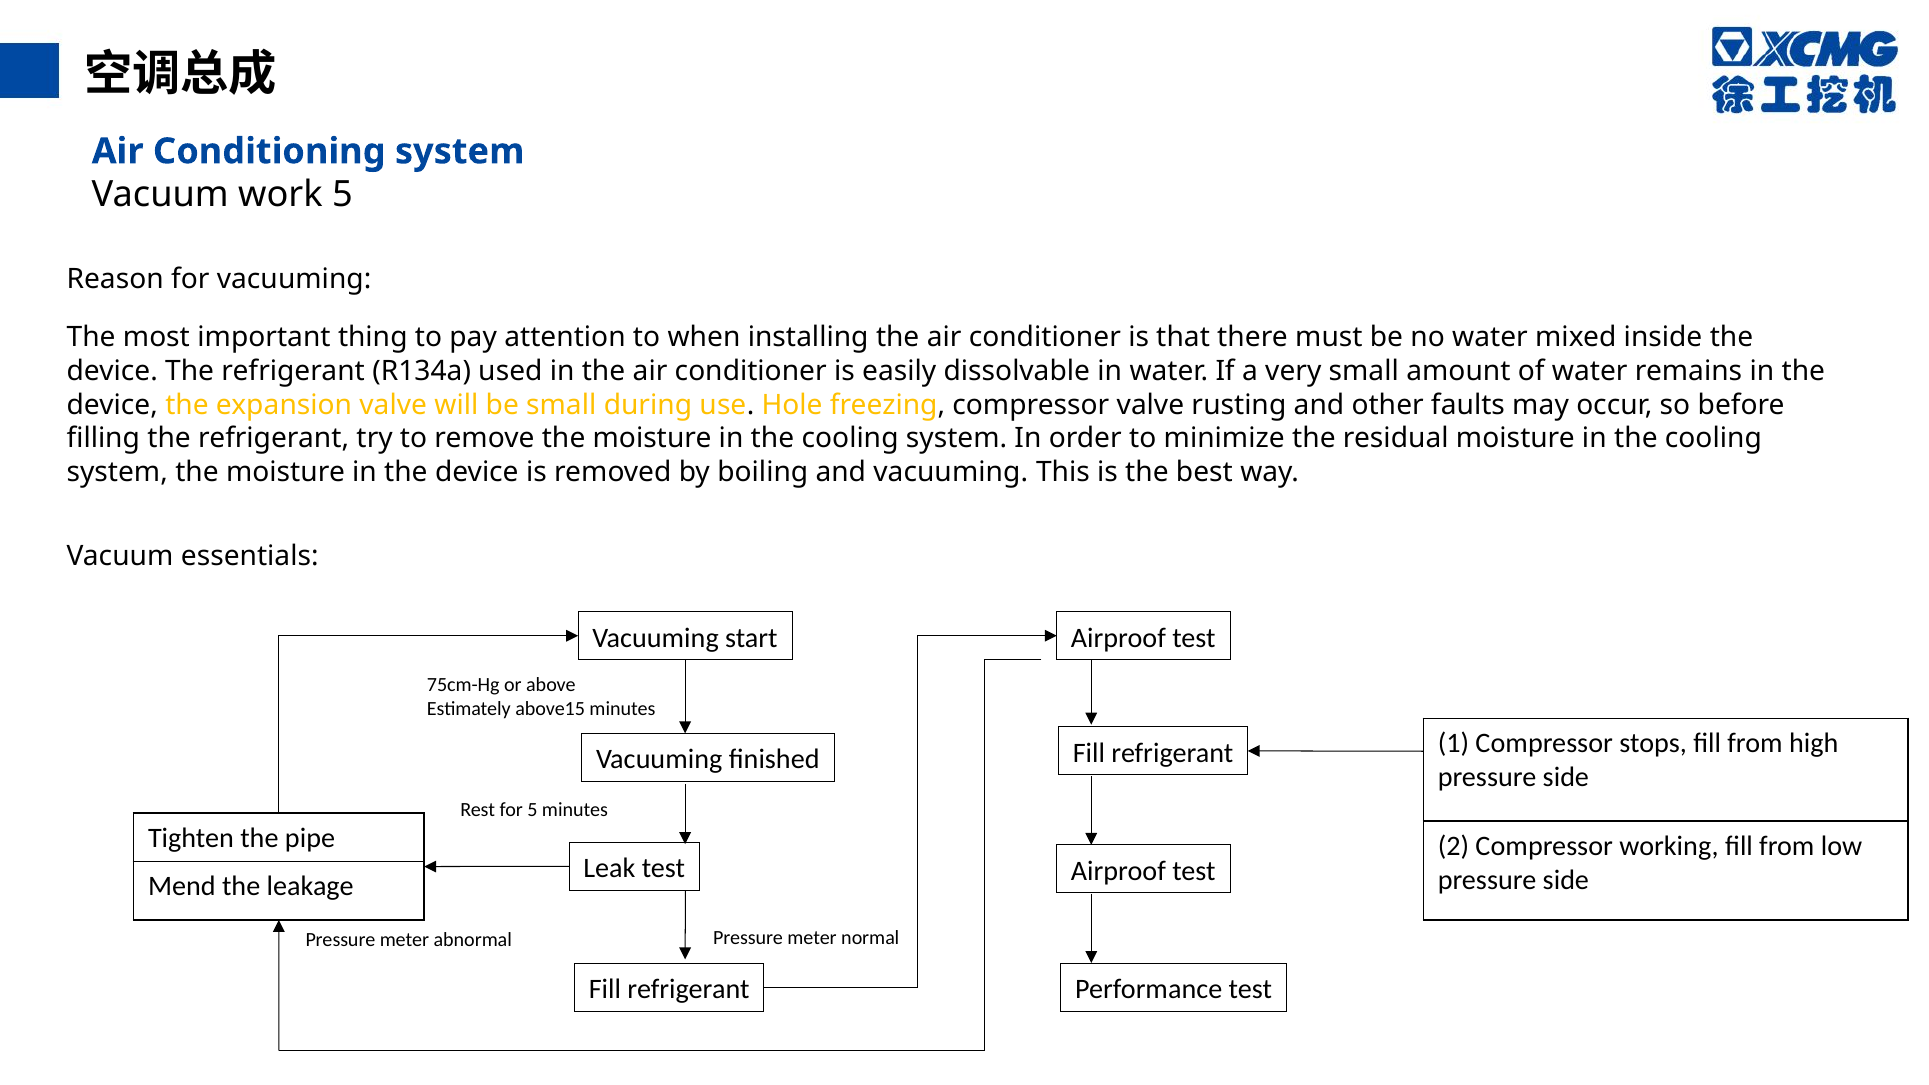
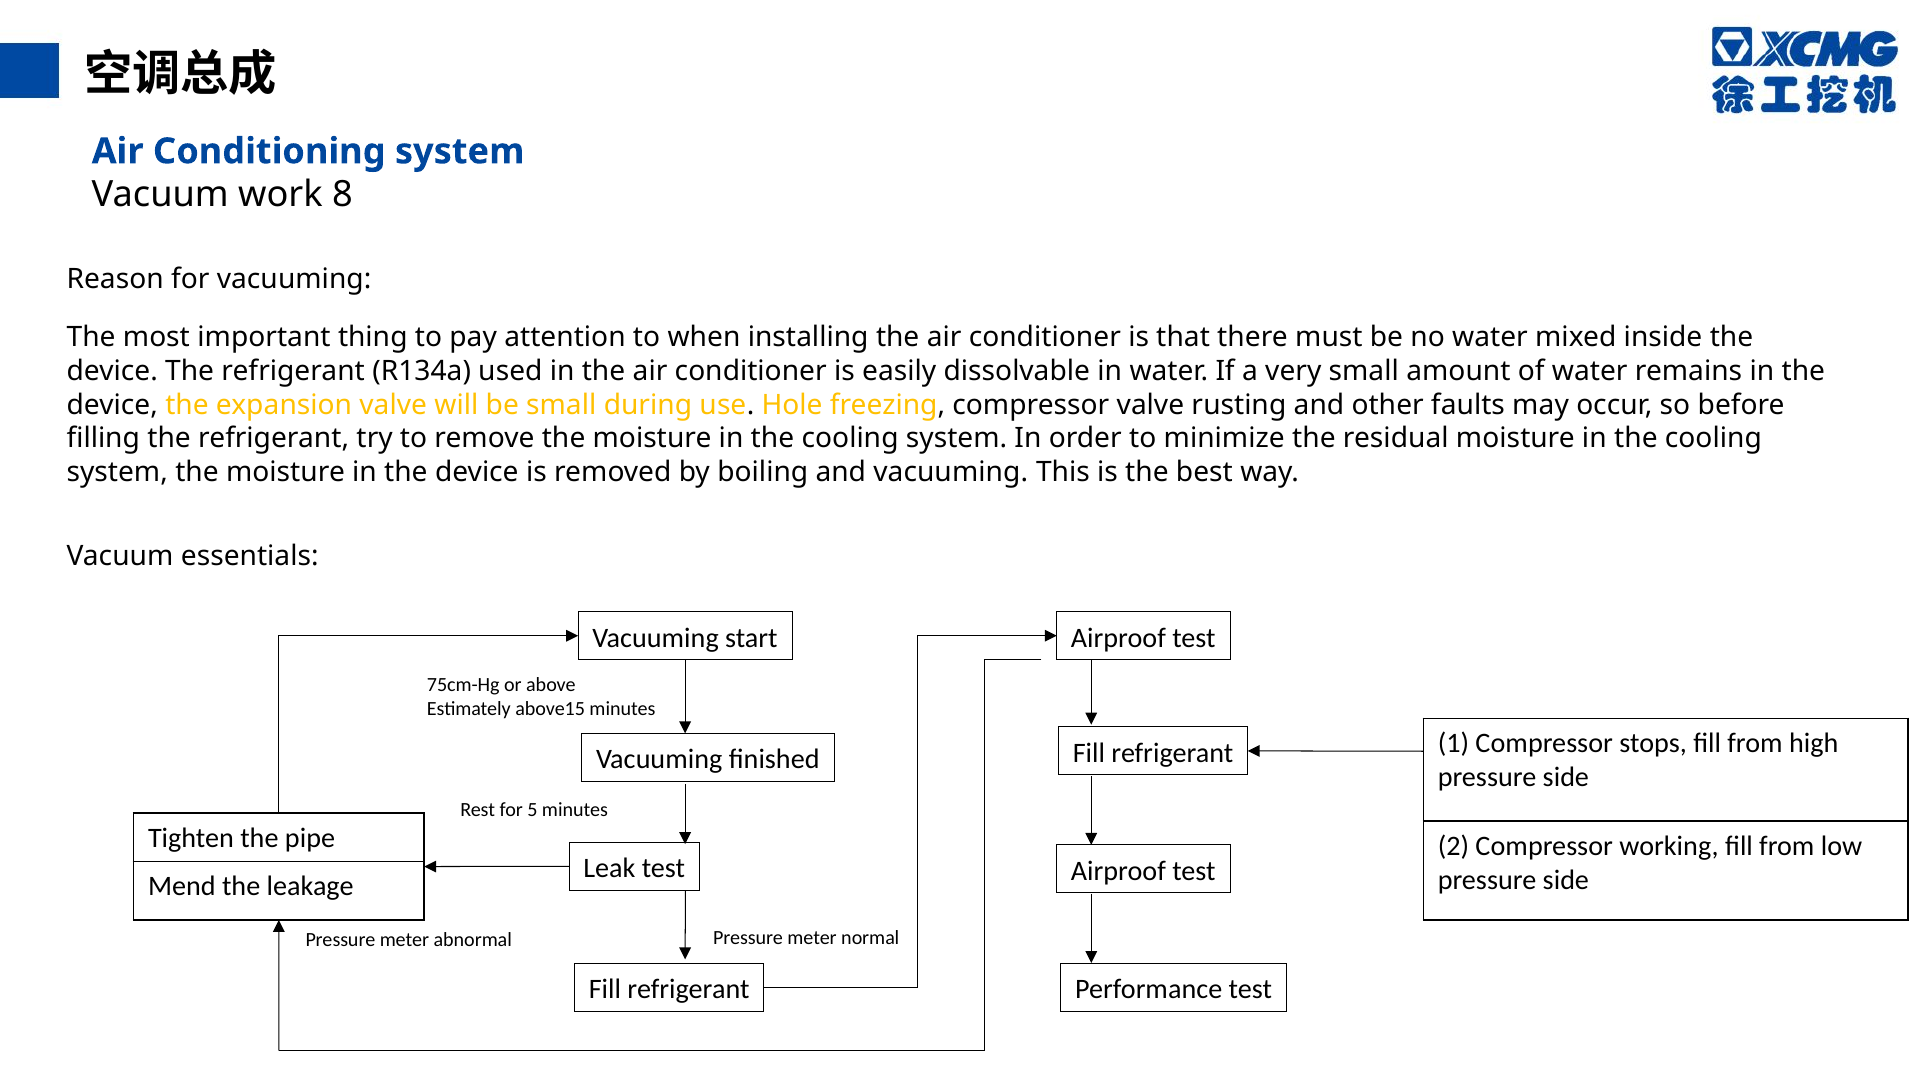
work 5: 5 -> 8 (342, 195)
